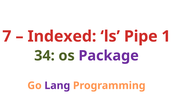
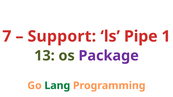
Indexed: Indexed -> Support (62, 36)
34: 34 -> 13 (44, 56)
Lang colour: purple -> green (57, 86)
